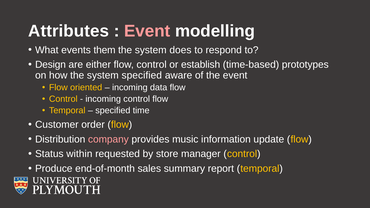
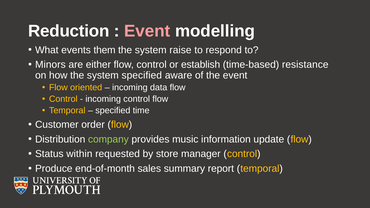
Attributes: Attributes -> Reduction (69, 31)
does: does -> raise (180, 50)
Design: Design -> Minors (50, 65)
prototypes: prototypes -> resistance (305, 65)
company colour: pink -> light green (108, 139)
